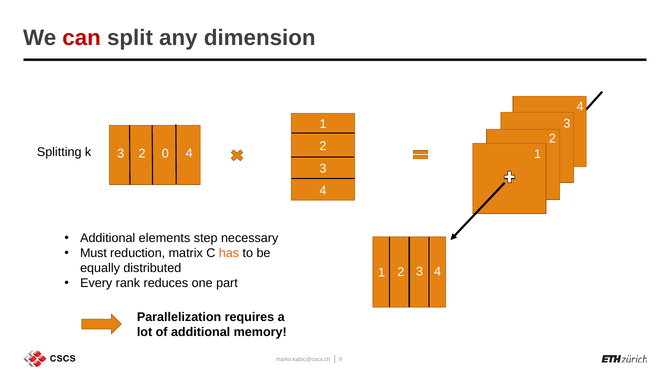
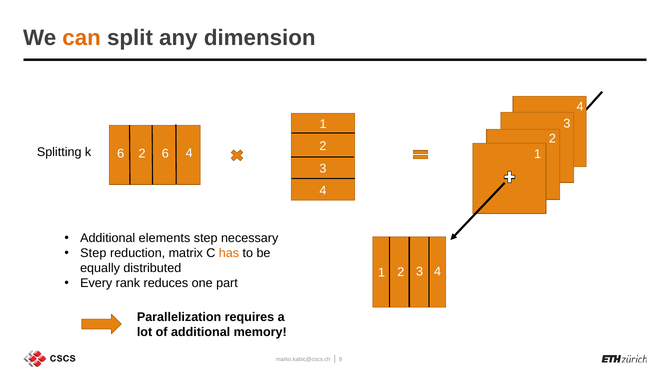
can colour: red -> orange (82, 38)
k 3: 3 -> 6 (121, 154)
2 0: 0 -> 6 (165, 154)
Must: Must -> Step (93, 253)
